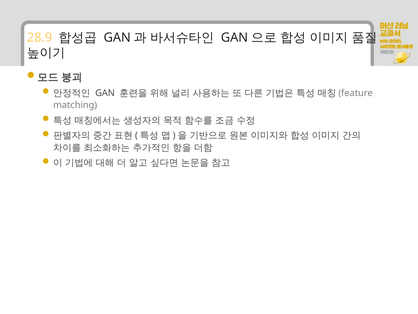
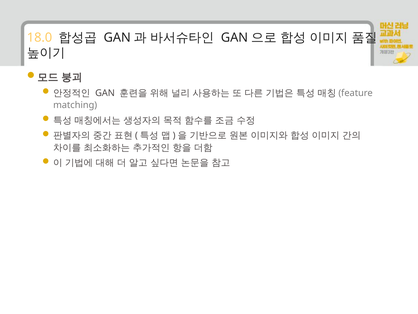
28.9: 28.9 -> 18.0 (40, 37)
